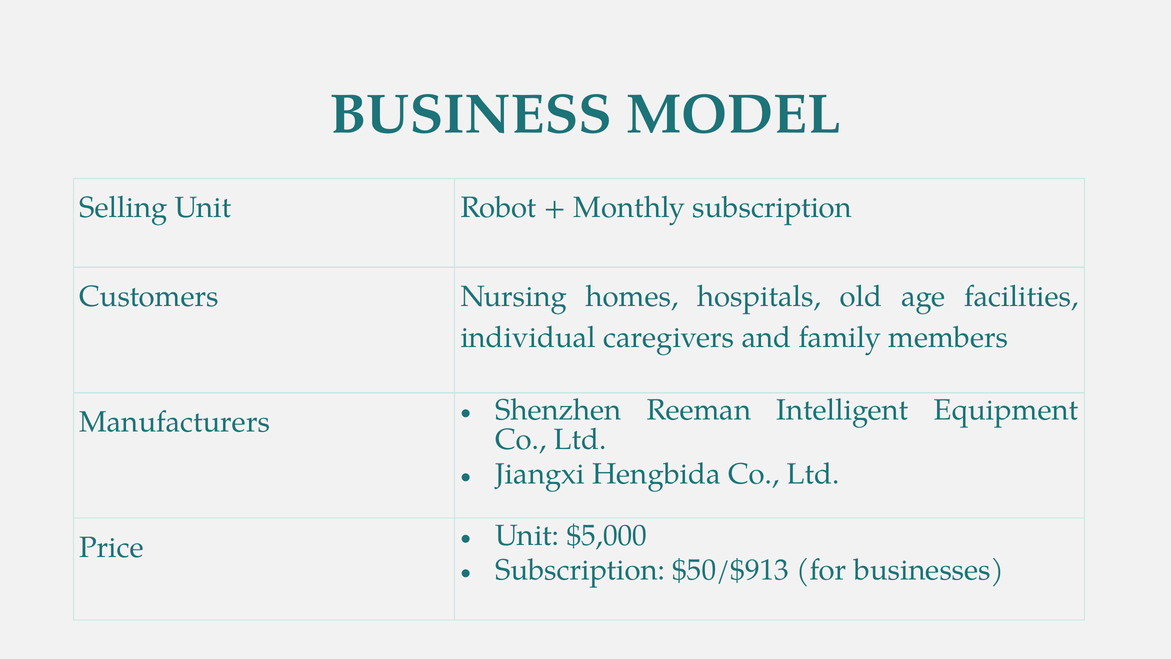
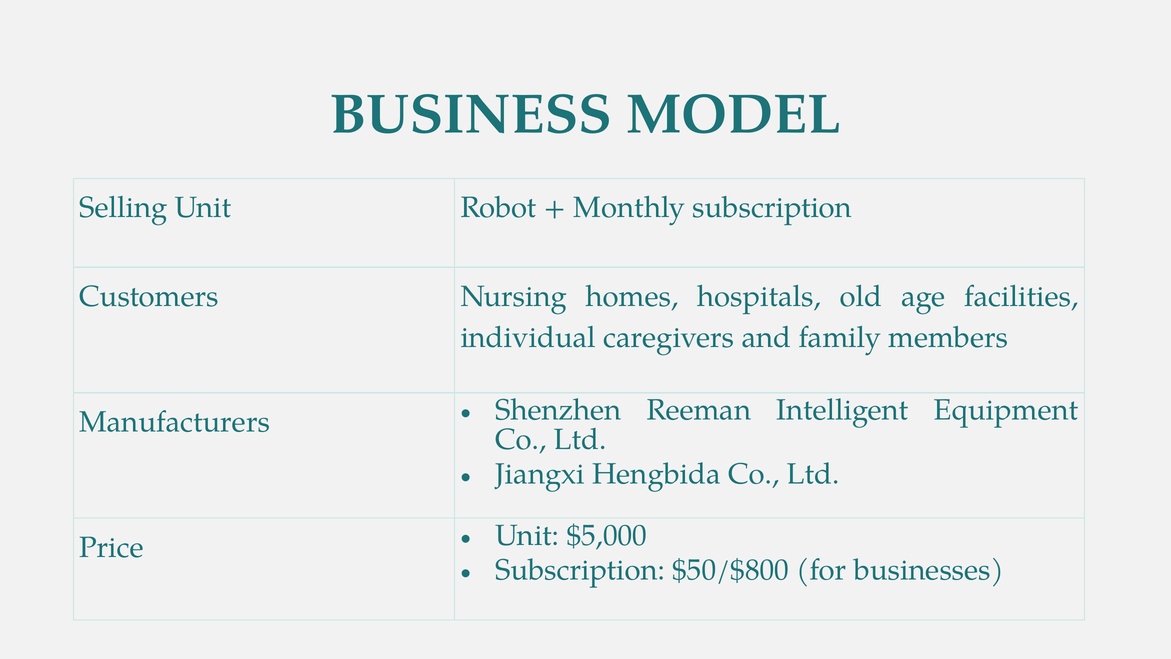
$50/$913: $50/$913 -> $50/$800 (731, 570)
